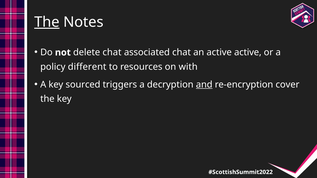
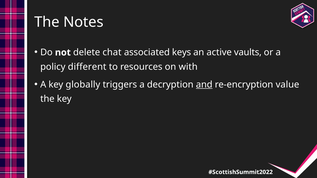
The underline: present -> none (47, 22)
associated chat: chat -> keys (182, 53)
active active: active -> vaults (248, 53)
sourced: sourced -> globally (83, 85)
cover: cover -> value (287, 85)
